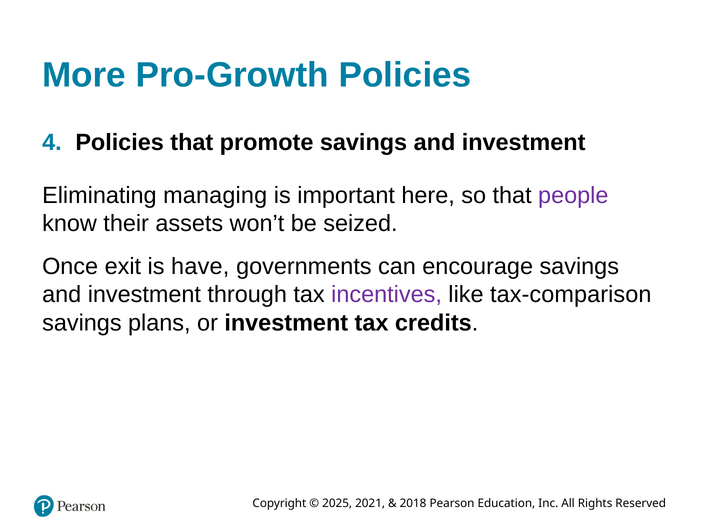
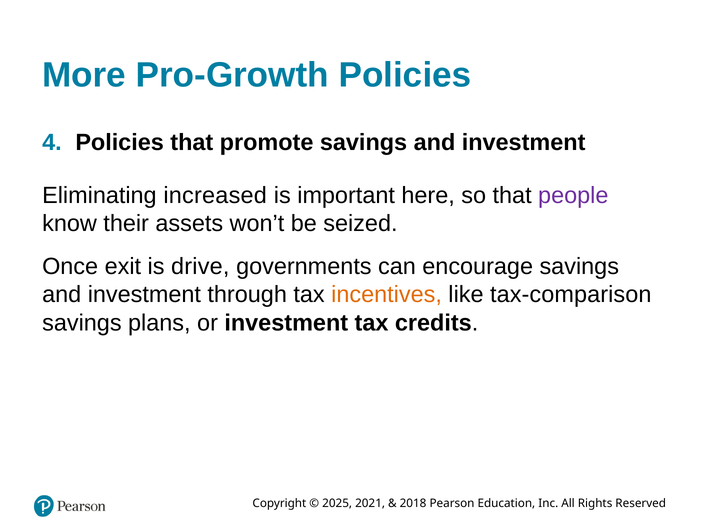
managing: managing -> increased (215, 195)
have: have -> drive (200, 266)
incentives colour: purple -> orange (387, 294)
